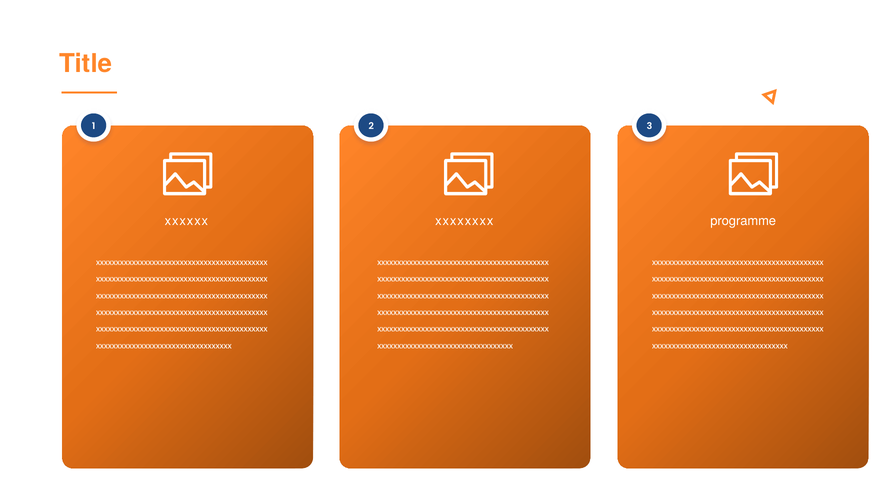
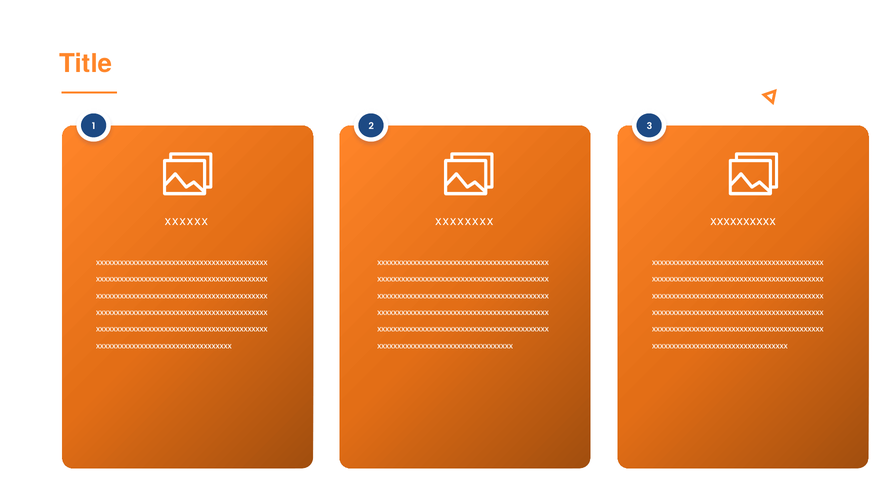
programme: programme -> xxxxxxxxxx (743, 221)
